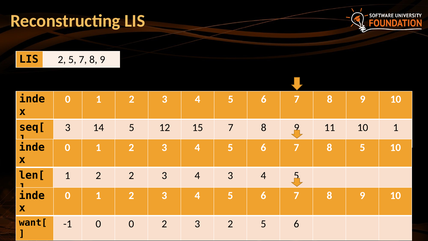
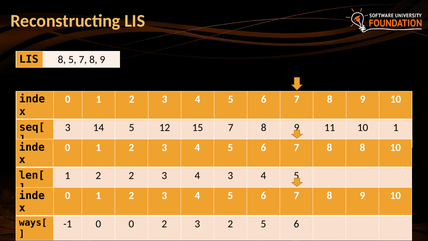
LIS 2: 2 -> 8 (62, 59)
8 5: 5 -> 8 (362, 147)
want[: want[ -> ways[ (33, 223)
